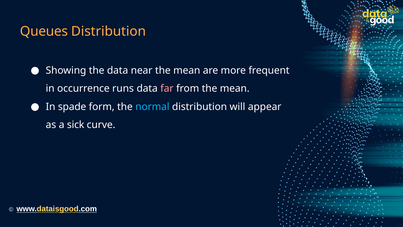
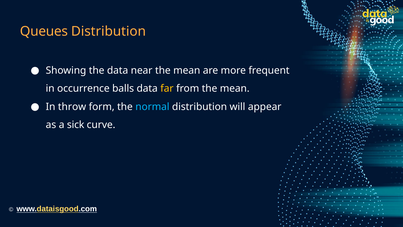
runs: runs -> balls (123, 88)
far colour: pink -> yellow (167, 88)
spade: spade -> throw (72, 107)
